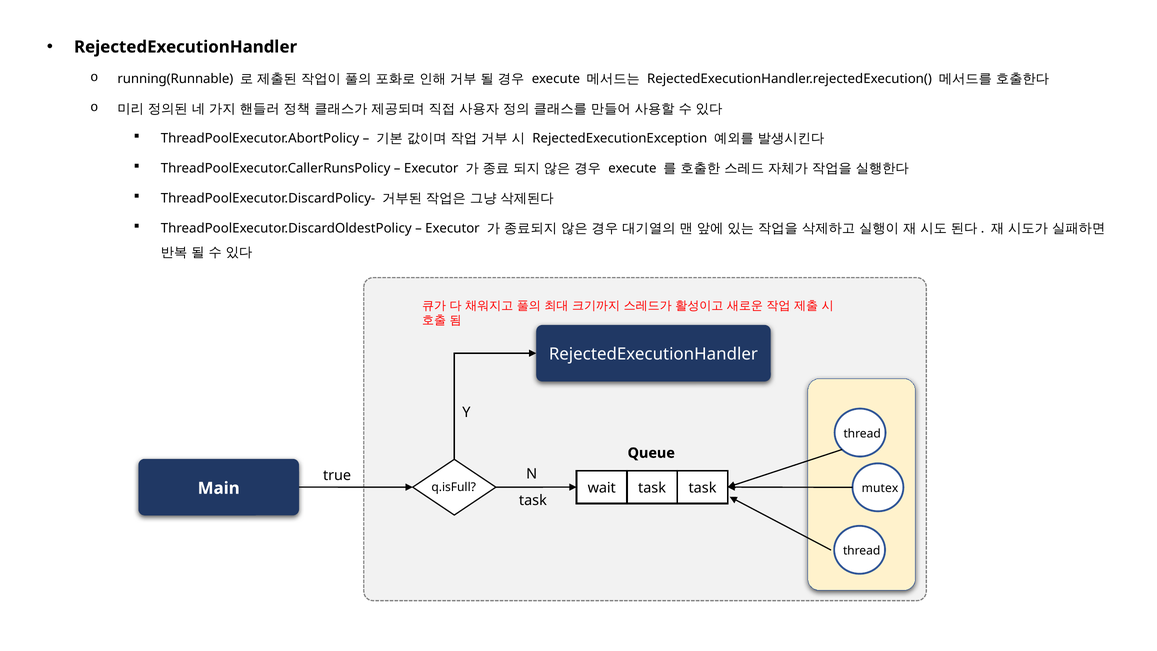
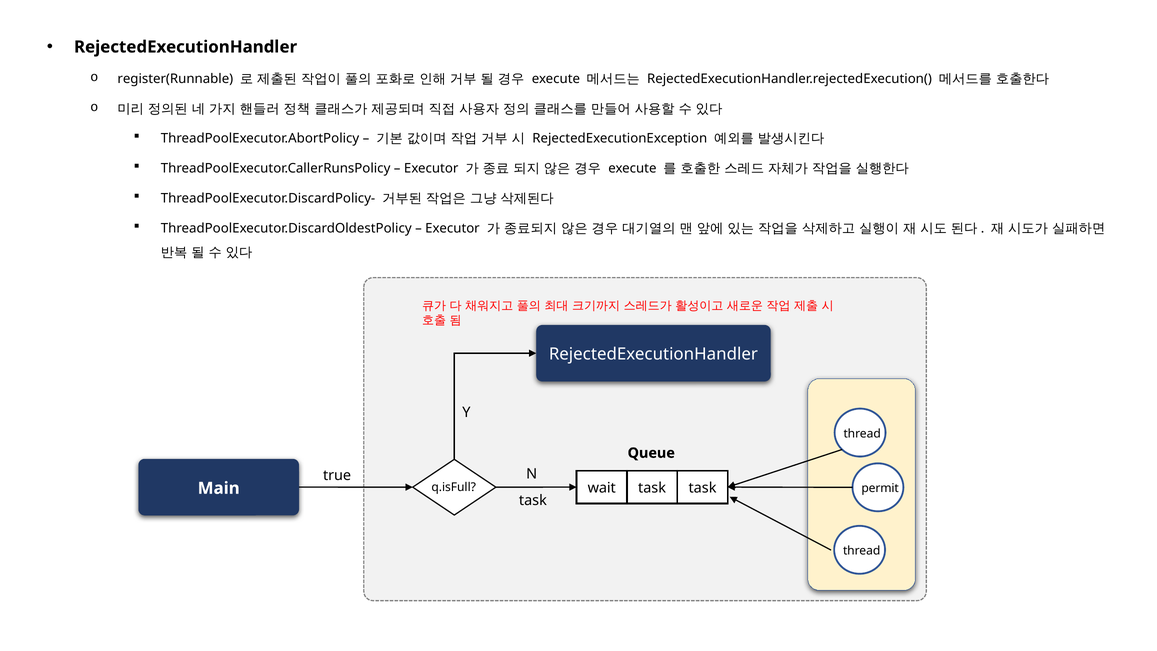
running(Runnable: running(Runnable -> register(Runnable (175, 79)
mutex: mutex -> permit (880, 488)
